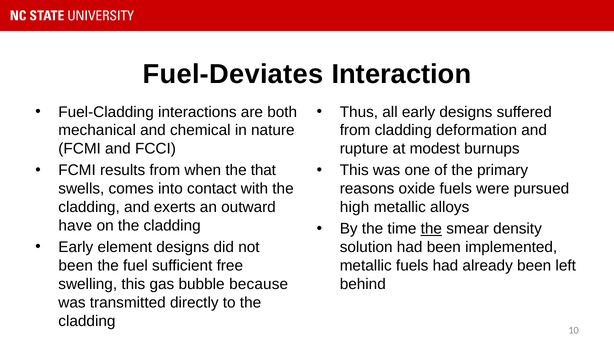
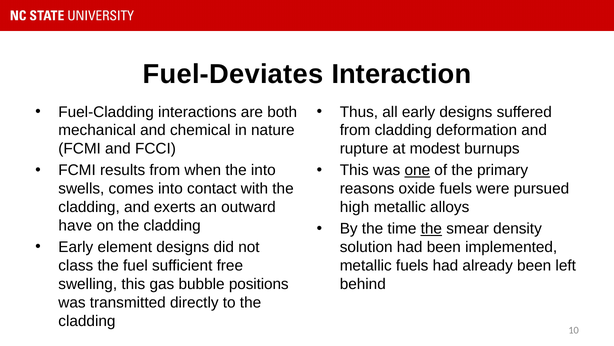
the that: that -> into (263, 170)
one underline: none -> present (417, 170)
been: been -> class (76, 265)
because: because -> positions (259, 284)
